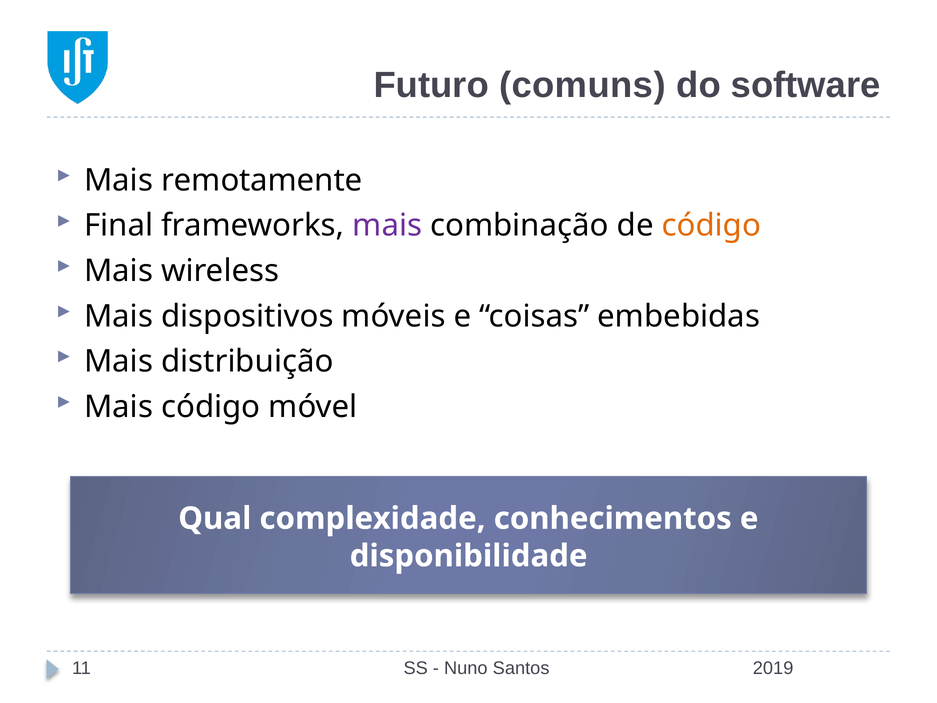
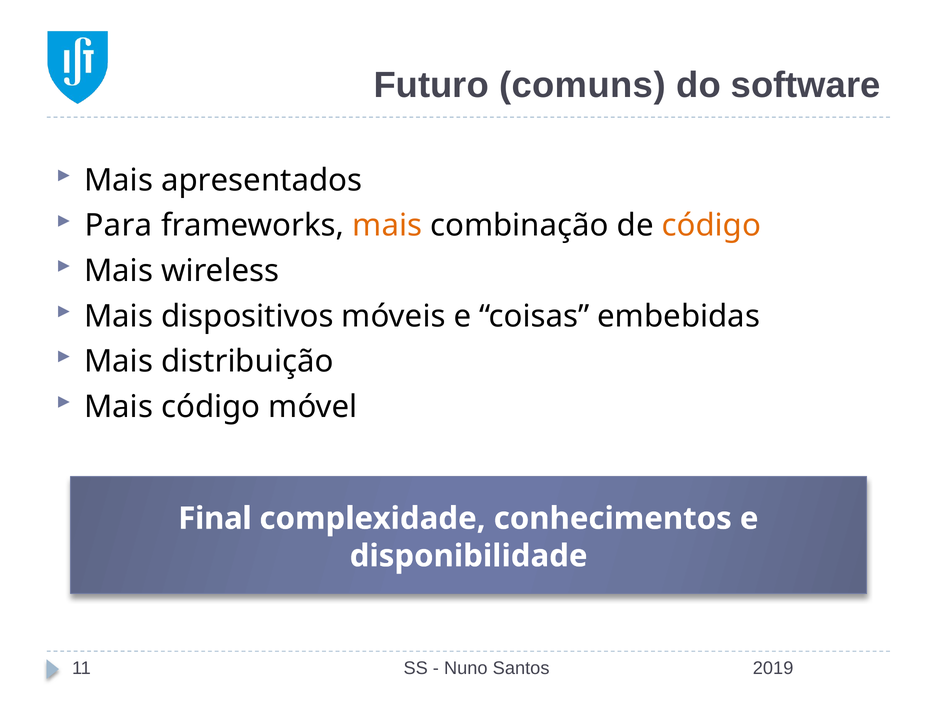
remotamente: remotamente -> apresentados (262, 180)
Final: Final -> Para (118, 226)
mais colour: purple -> orange (387, 226)
Qual: Qual -> Final (215, 518)
